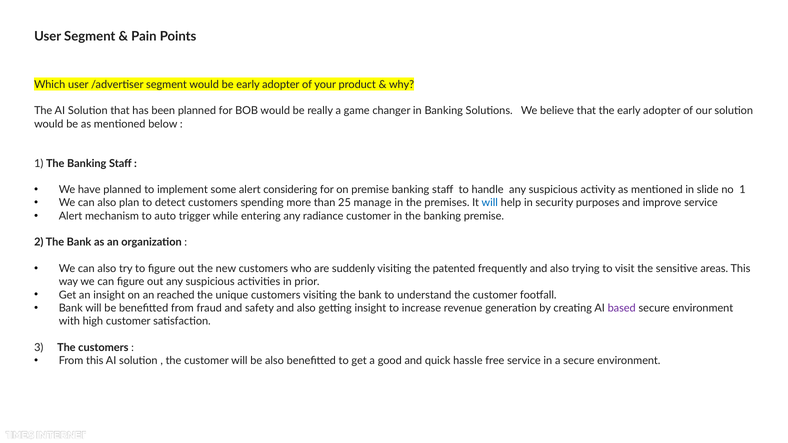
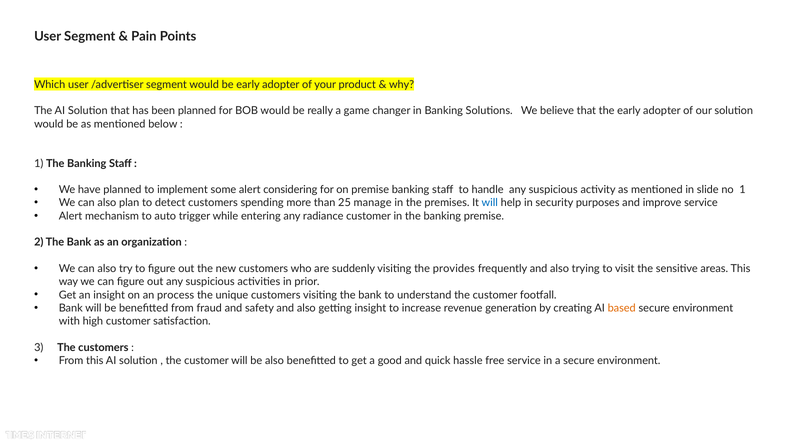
patented: patented -> provides (454, 269)
reached: reached -> process (176, 295)
based colour: purple -> orange (622, 308)
